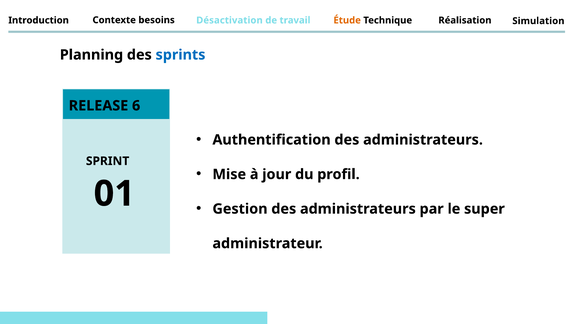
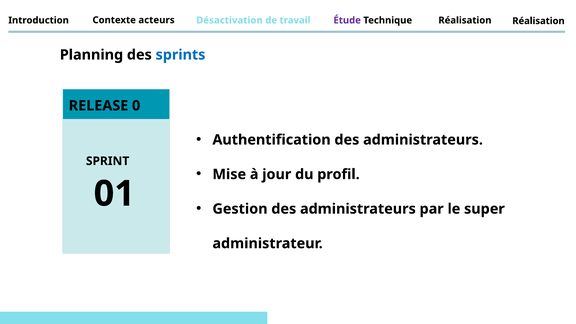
besoins: besoins -> acteurs (157, 20)
Étude colour: orange -> purple (347, 20)
Technique Simulation: Simulation -> Réalisation (538, 21)
6: 6 -> 0 (136, 106)
